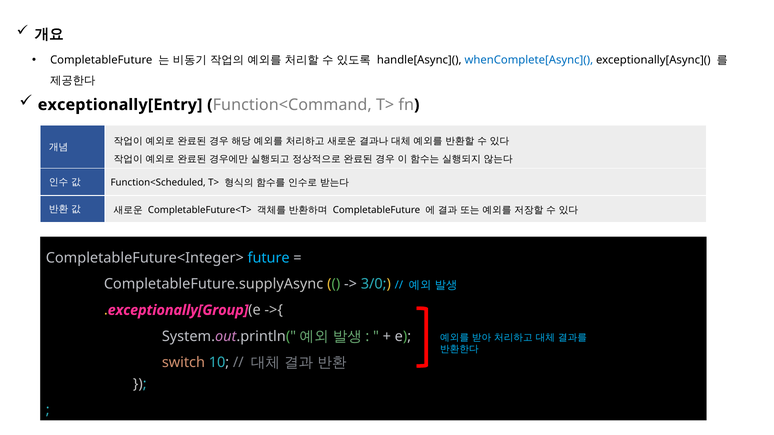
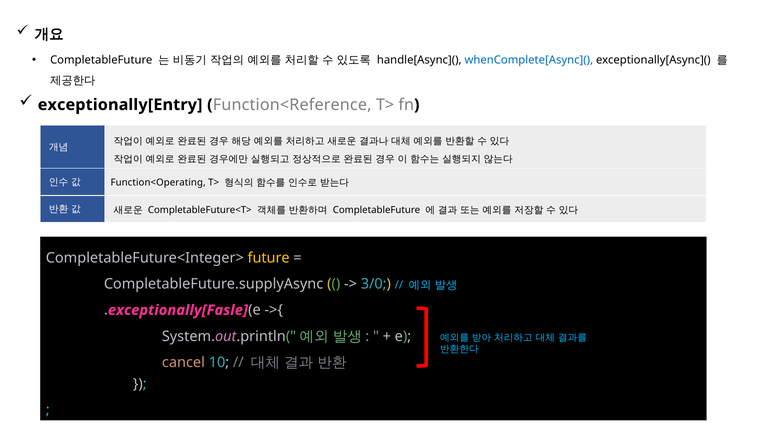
Function<Command: Function<Command -> Function<Reference (292, 105)
Function<Scheduled: Function<Scheduled -> Function<Operating (158, 183)
future colour: light blue -> yellow (269, 258)
exceptionally[Group: exceptionally[Group -> exceptionally[Fasle (178, 310)
switch: switch -> cancel (183, 363)
